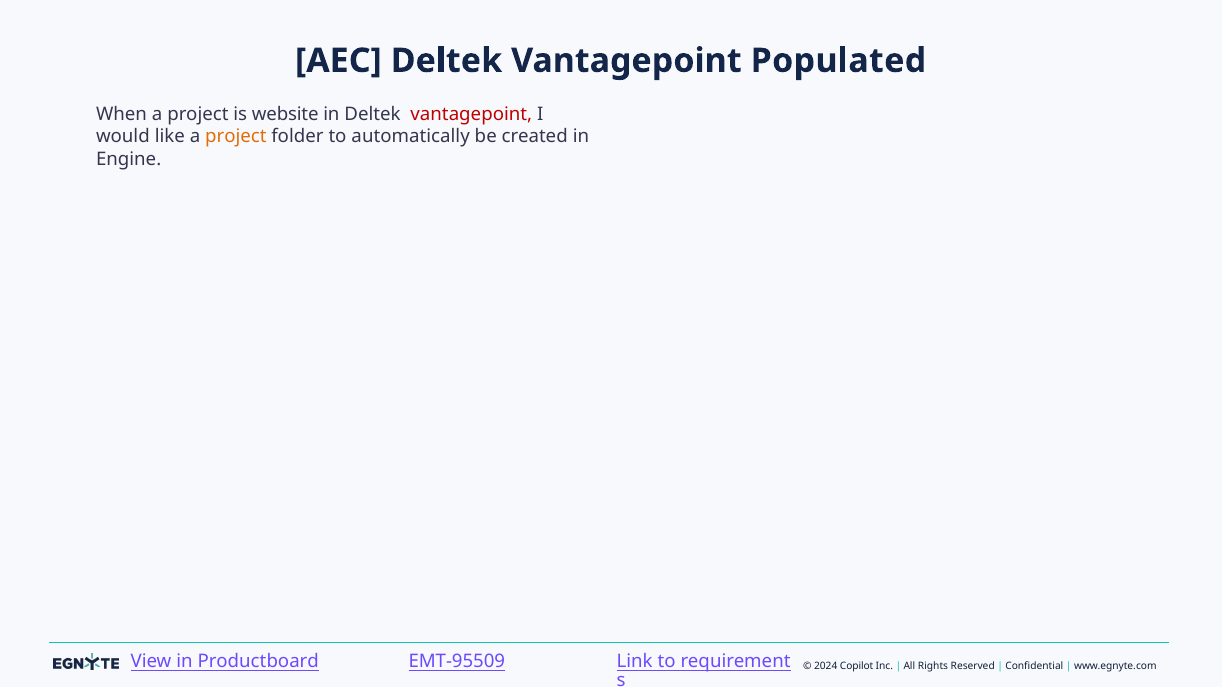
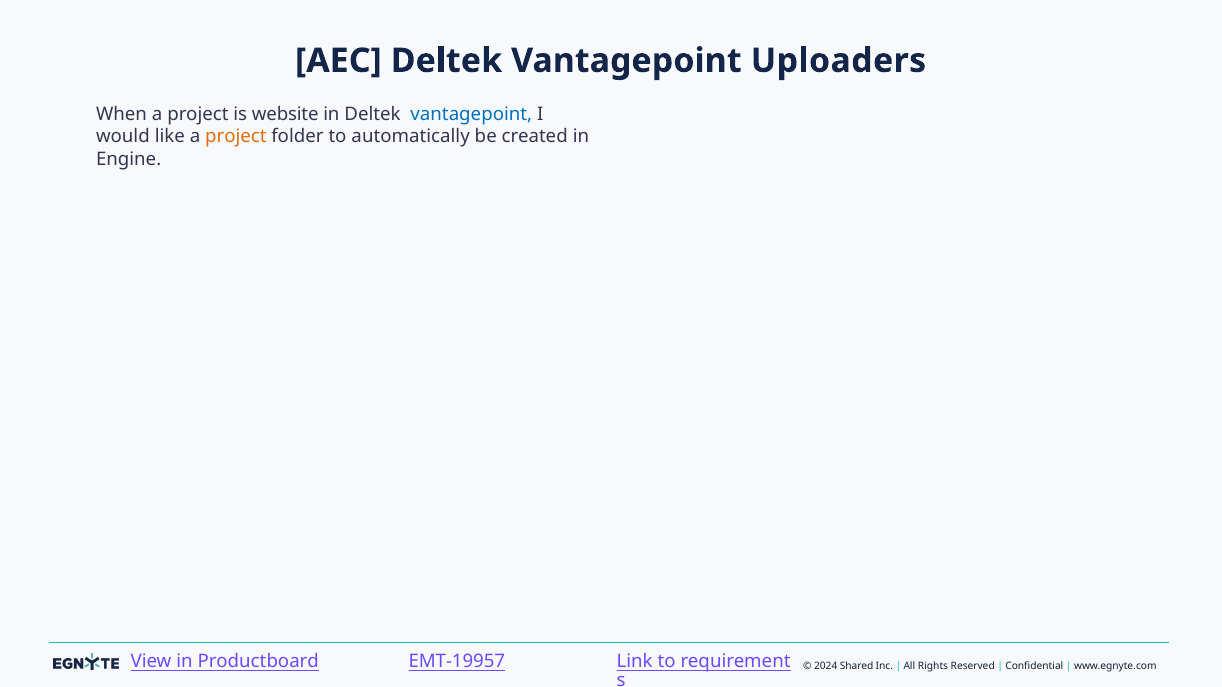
Populated: Populated -> Uploaders (838, 61)
vantagepoint colour: red -> blue (471, 114)
EMT-95509: EMT-95509 -> EMT-19957 (457, 662)
Copilot: Copilot -> Shared (857, 667)
